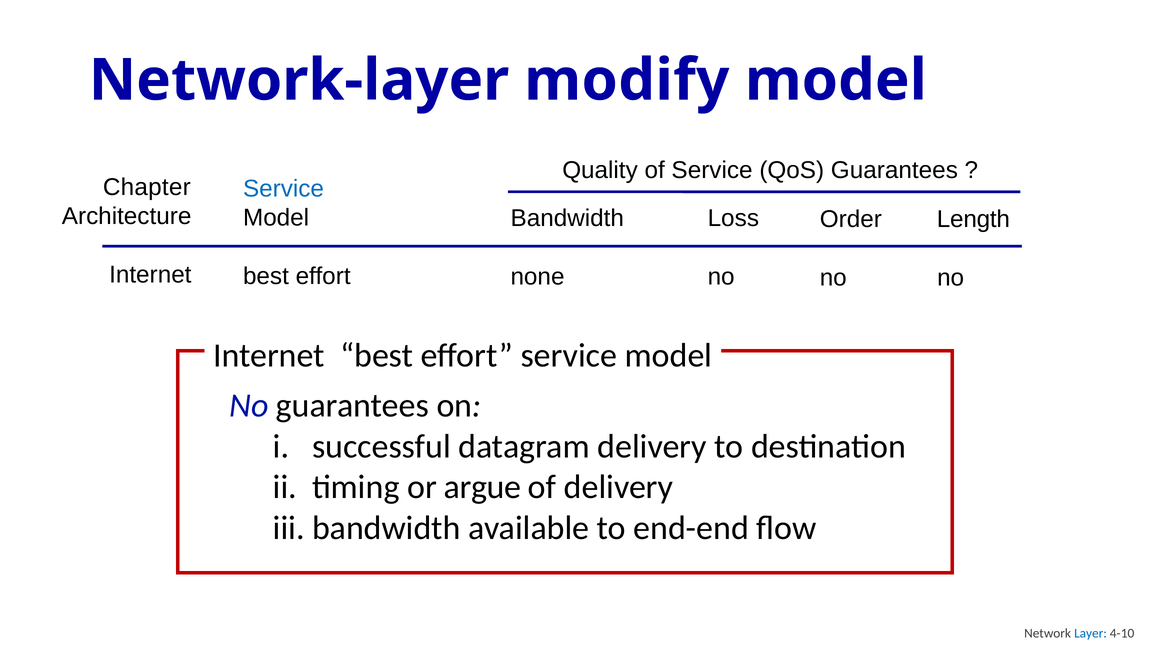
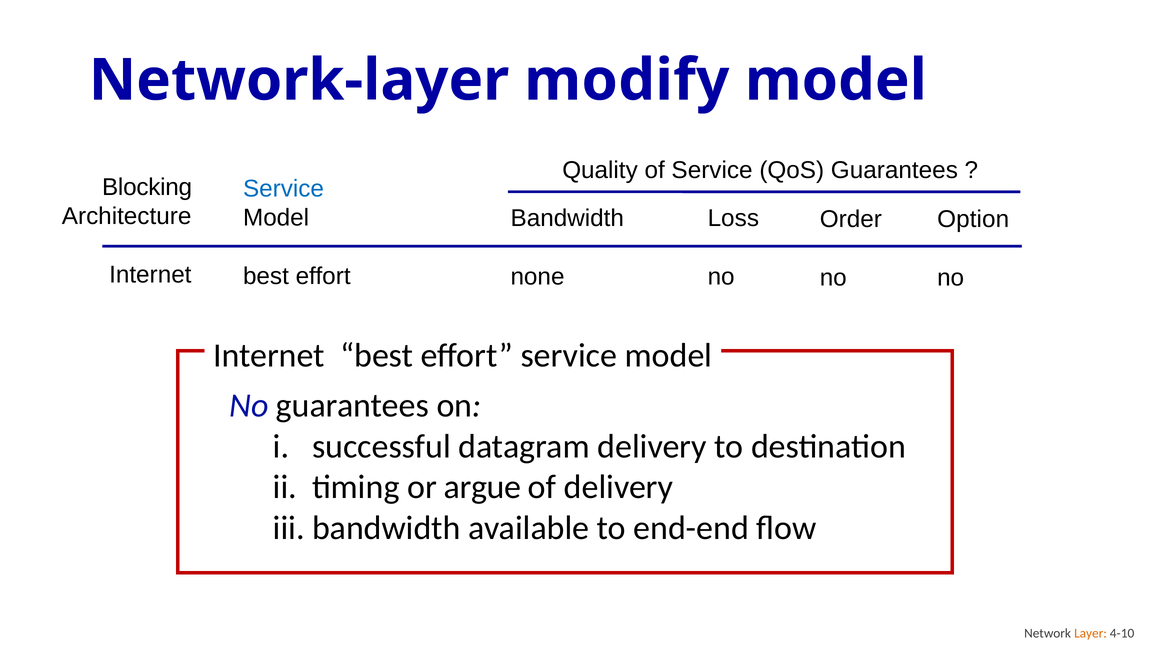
Chapter: Chapter -> Blocking (147, 187)
Length: Length -> Option (973, 219)
Layer colour: blue -> orange (1090, 634)
